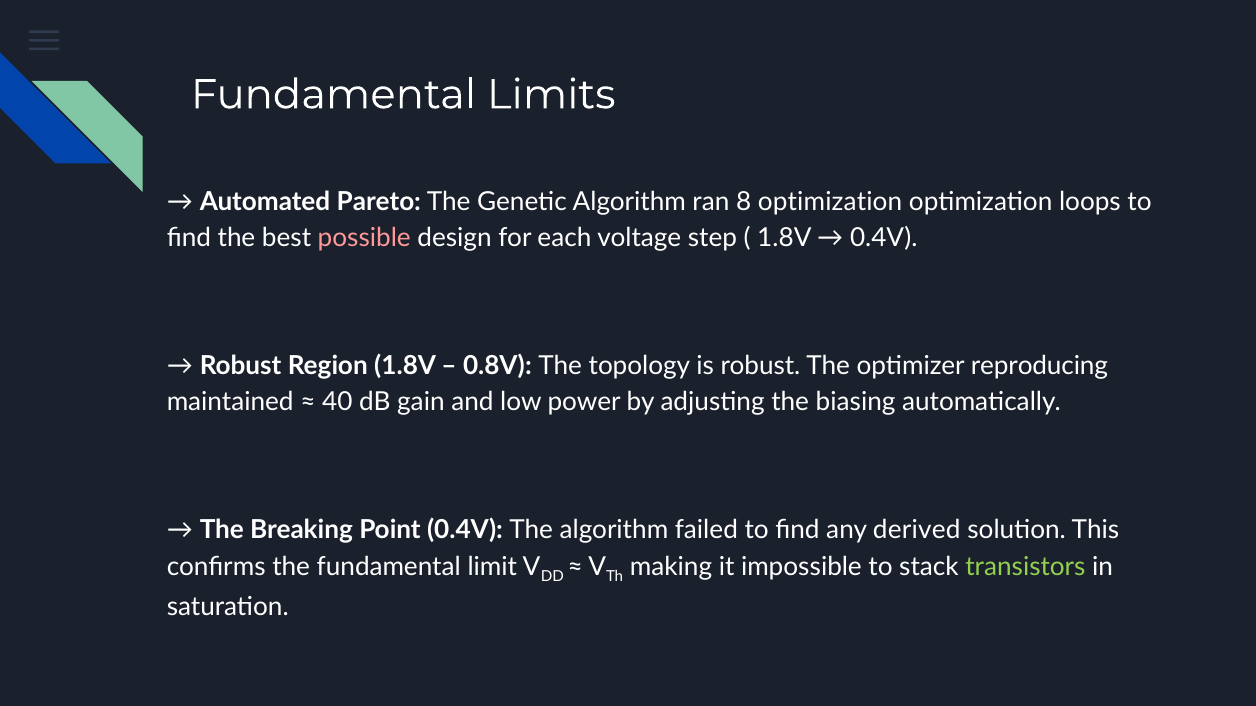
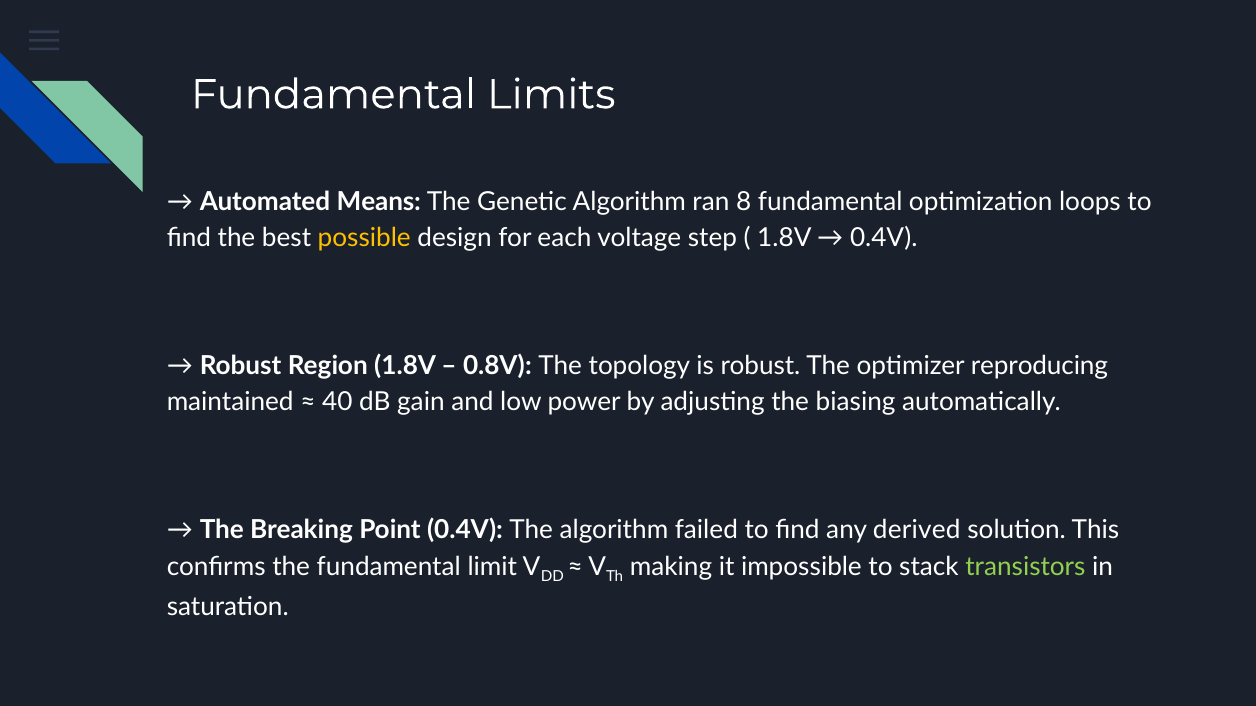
Pareto: Pareto -> Means (379, 202)
8 optimization: optimization -> fundamental (830, 202)
possible colour: pink -> yellow (364, 238)
